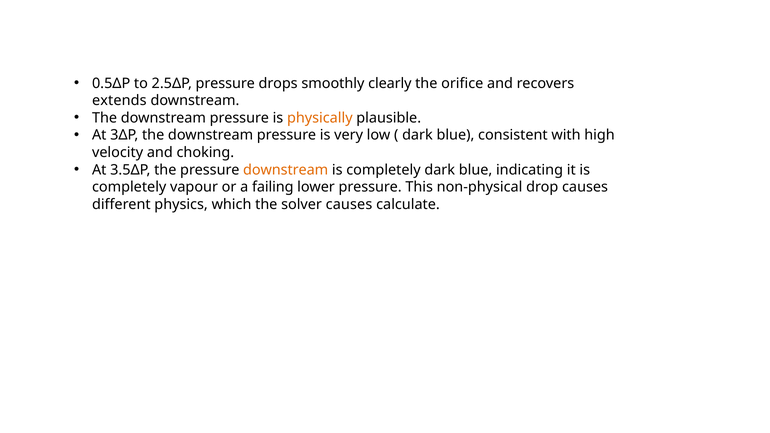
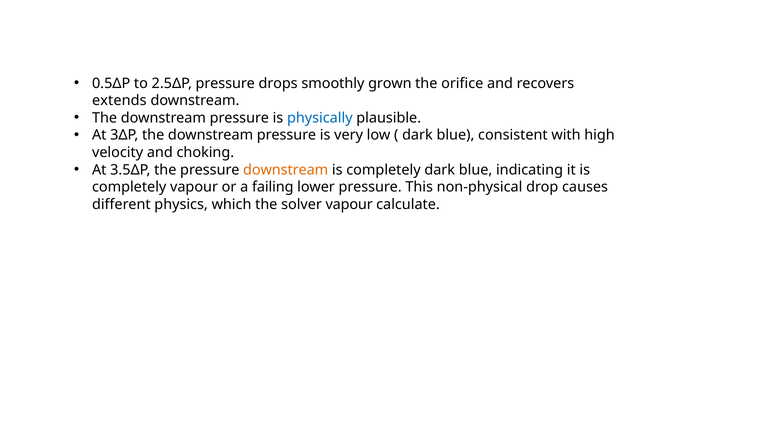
clearly: clearly -> grown (390, 83)
physically colour: orange -> blue (320, 118)
solver causes: causes -> vapour (349, 205)
